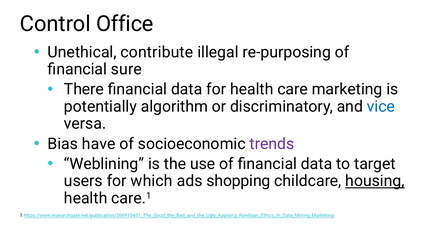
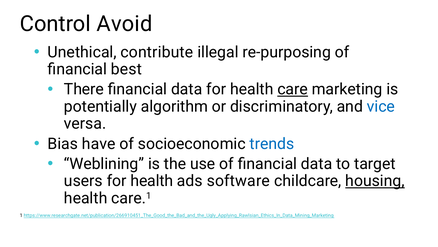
Office: Office -> Avoid (125, 24)
sure: sure -> best (126, 69)
care underline: none -> present (293, 89)
trends colour: purple -> blue (272, 143)
users for which: which -> health (152, 181)
shopping: shopping -> software (238, 181)
